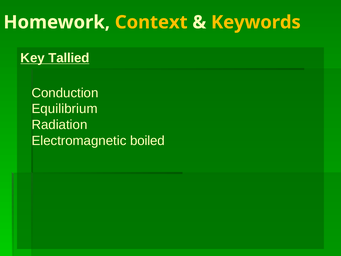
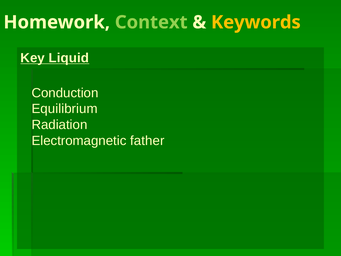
Context colour: yellow -> light green (151, 22)
Tallied: Tallied -> Liquid (69, 58)
boiled: boiled -> father (147, 141)
